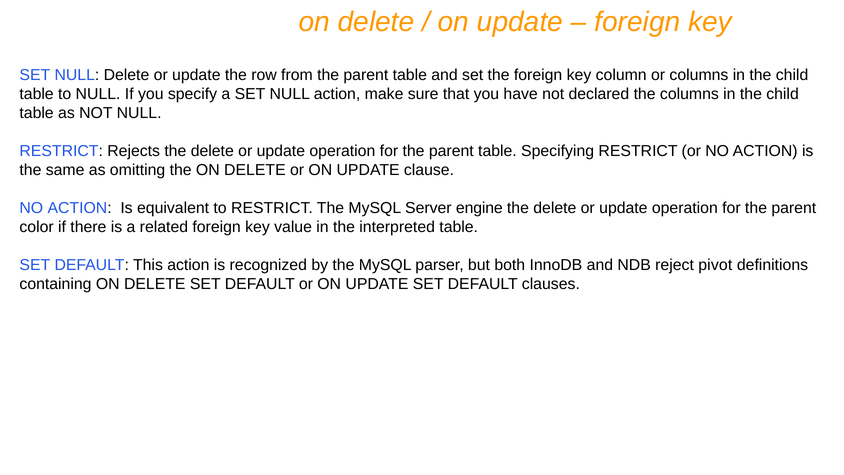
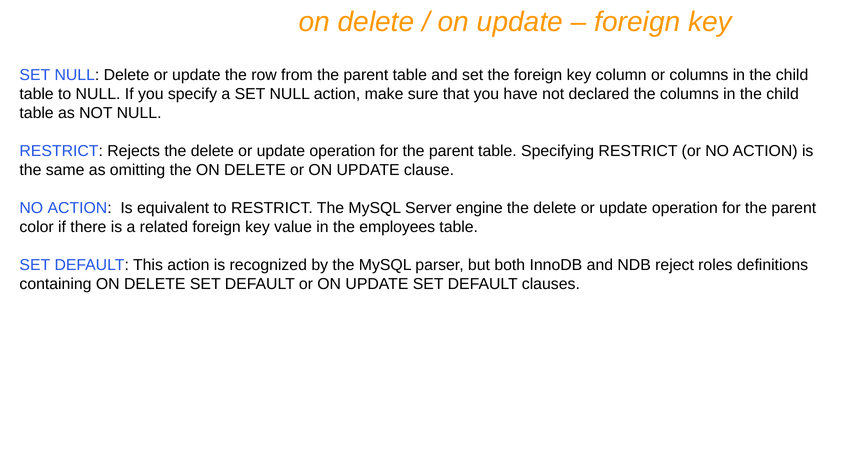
interpreted: interpreted -> employees (397, 227)
pivot: pivot -> roles (715, 265)
